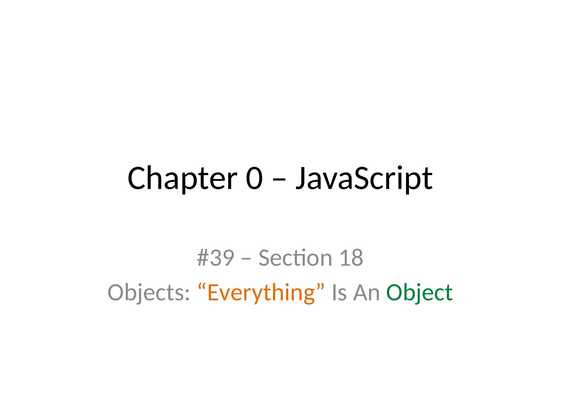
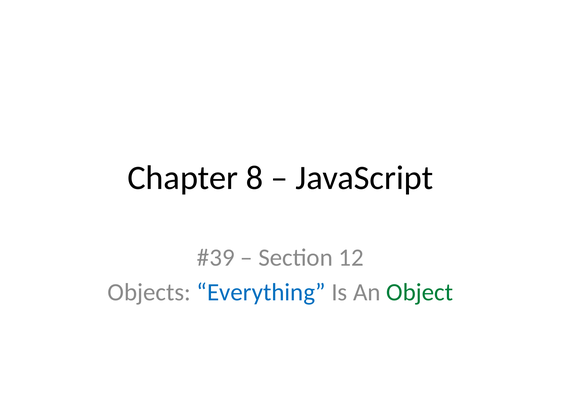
0: 0 -> 8 (254, 178)
18: 18 -> 12 (351, 258)
Everything colour: orange -> blue (261, 293)
